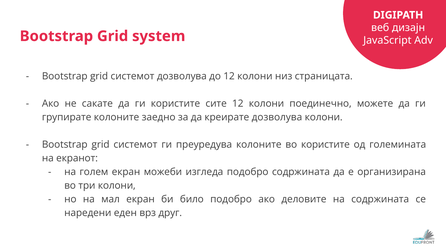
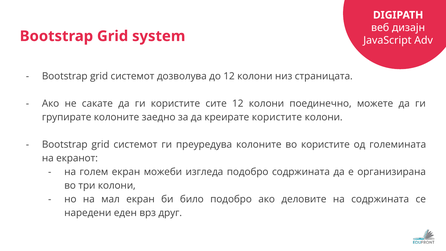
креирате дозволува: дозволува -> користите (277, 117)
